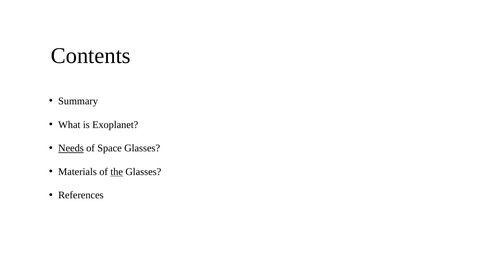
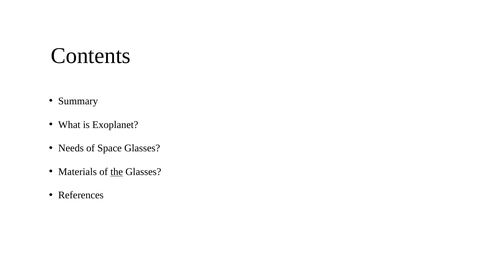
Needs underline: present -> none (71, 148)
